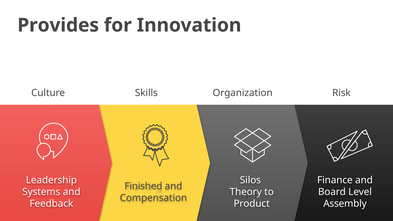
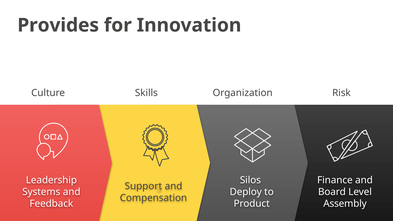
Finished: Finished -> Support (143, 186)
Theory: Theory -> Deploy (246, 192)
